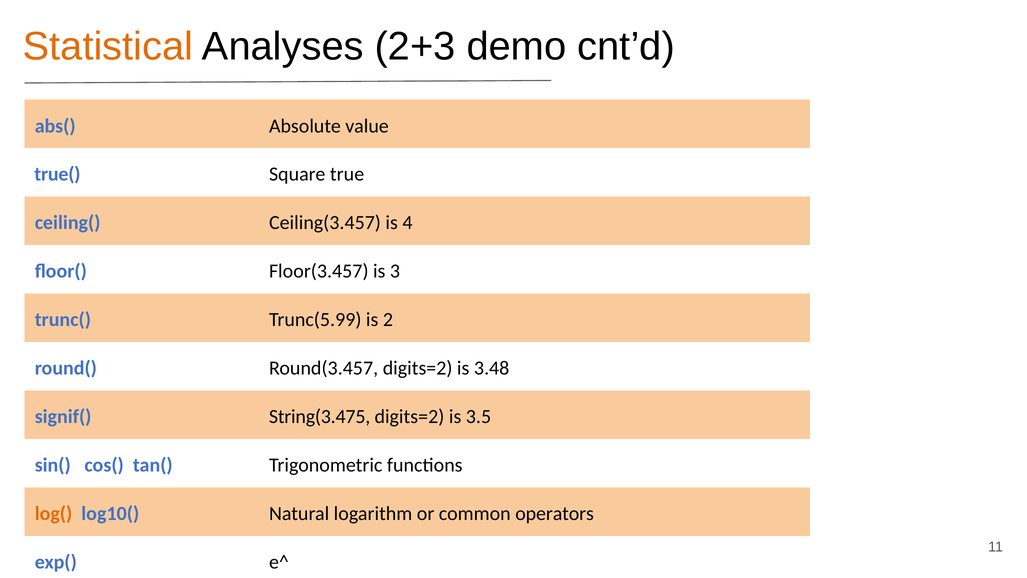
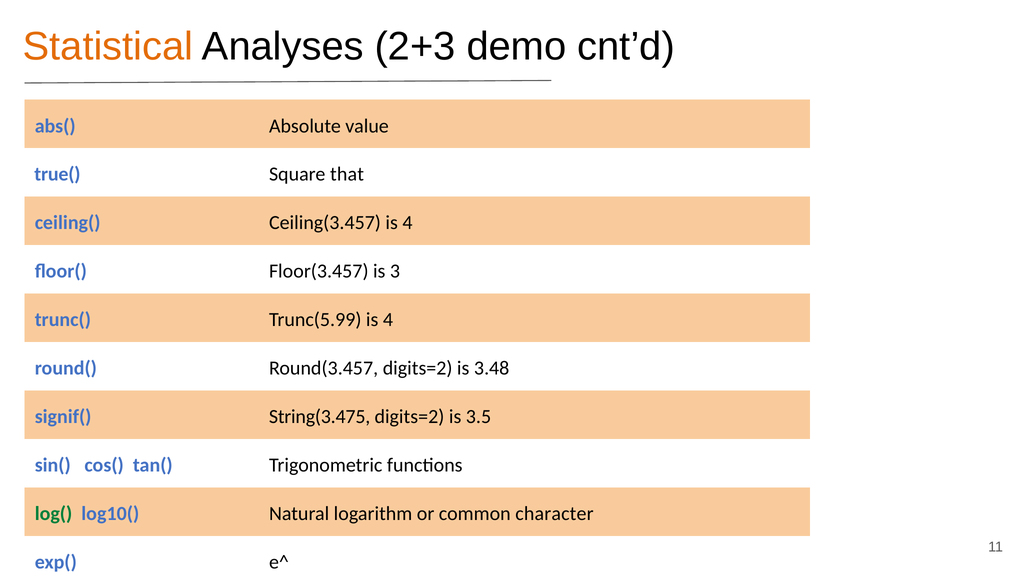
true: true -> that (347, 174)
Trunc(5.99 is 2: 2 -> 4 (388, 320)
log( colour: orange -> green (54, 513)
operators: operators -> character (554, 513)
